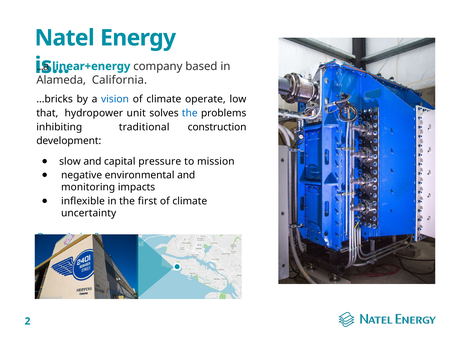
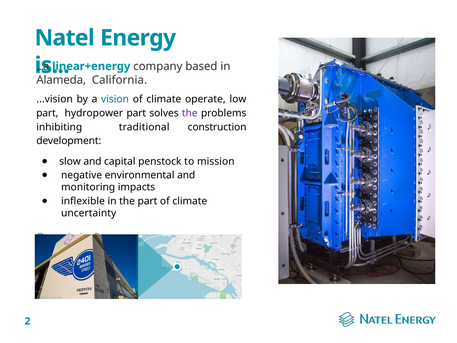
...bricks: ...bricks -> ...vision (55, 99)
that: that -> part (47, 113)
hydropower unit: unit -> part (136, 113)
the colour: blue -> purple (190, 113)
pressure: pressure -> penstock (160, 161)
the first: first -> part (147, 201)
